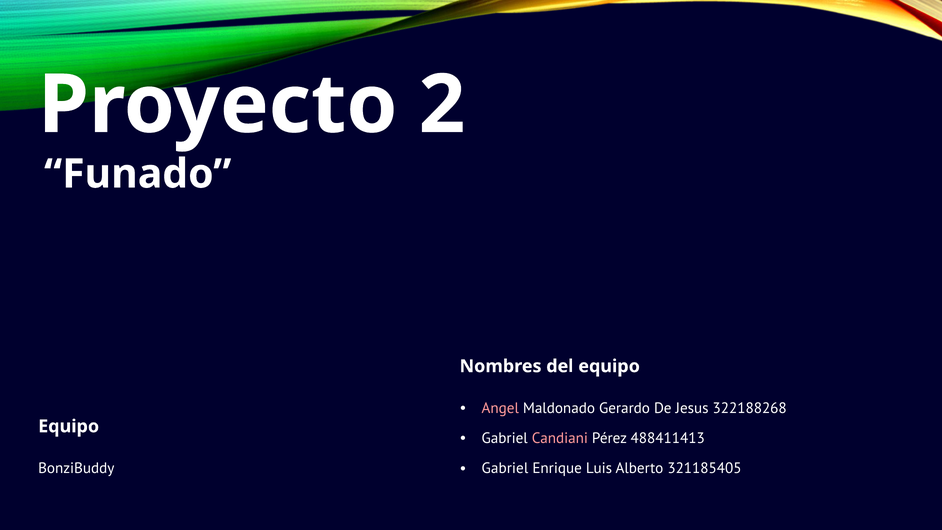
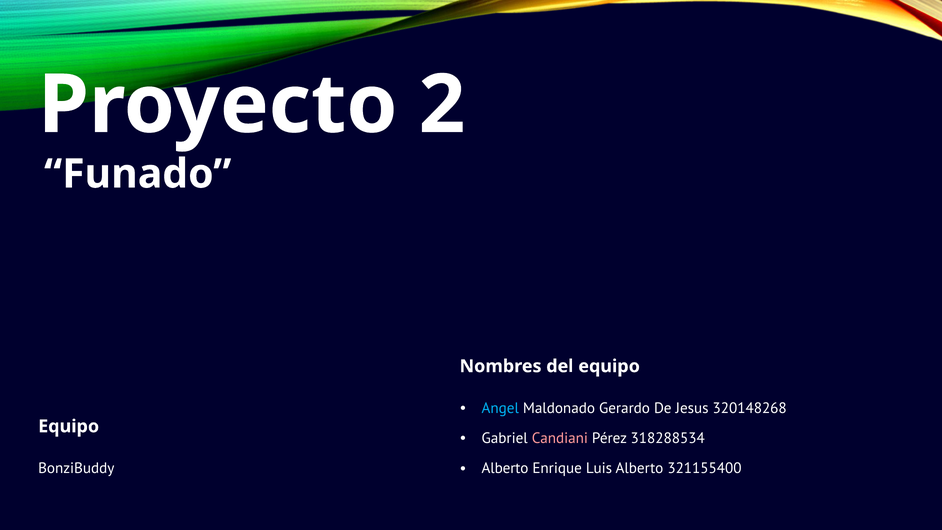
Angel colour: pink -> light blue (500, 408)
322188268: 322188268 -> 320148268 (750, 408)
488411413: 488411413 -> 318288534 (668, 438)
Gabriel: Gabriel -> Alberto (505, 468)
321185405: 321185405 -> 321155400 (704, 468)
